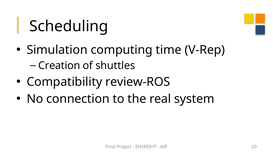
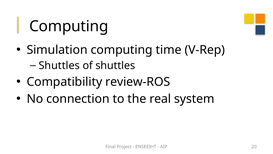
Scheduling: Scheduling -> Computing (69, 26)
Creation: Creation -> Shuttles (59, 65)
